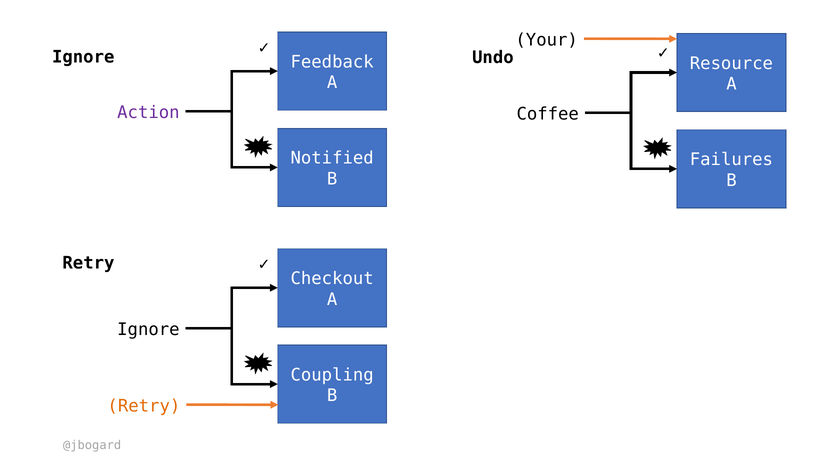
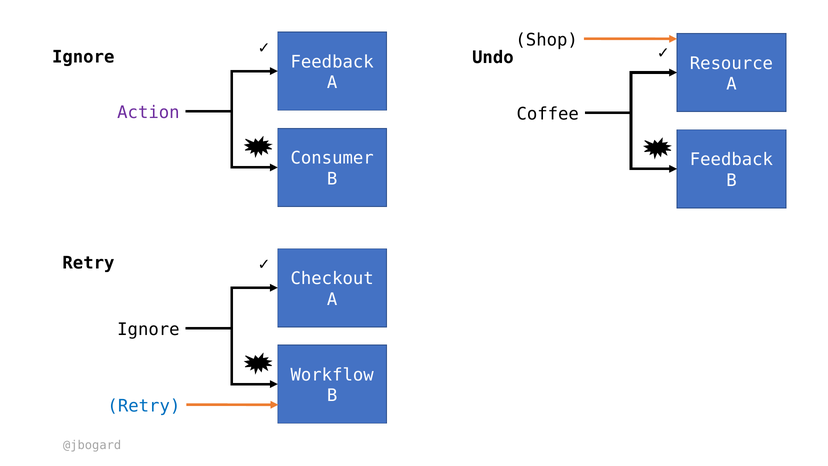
Your: Your -> Shop (547, 40)
Notified: Notified -> Consumer (332, 158)
Failures: Failures -> Feedback (731, 160)
Coupling: Coupling -> Workflow (332, 375)
Retry colour: orange -> blue (144, 406)
